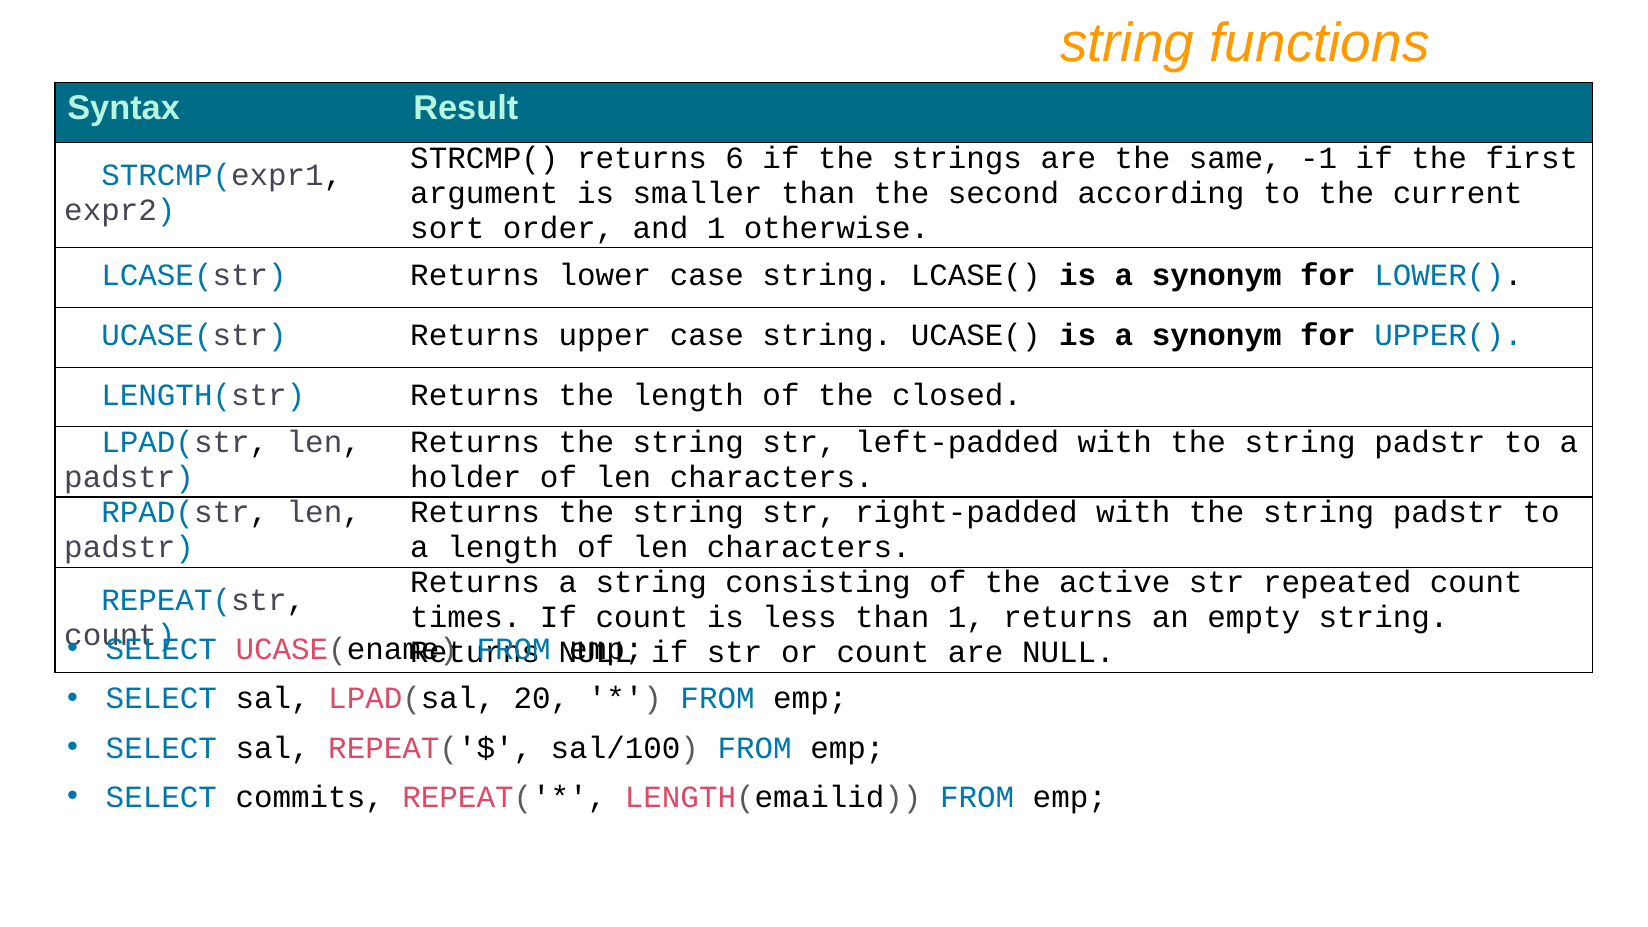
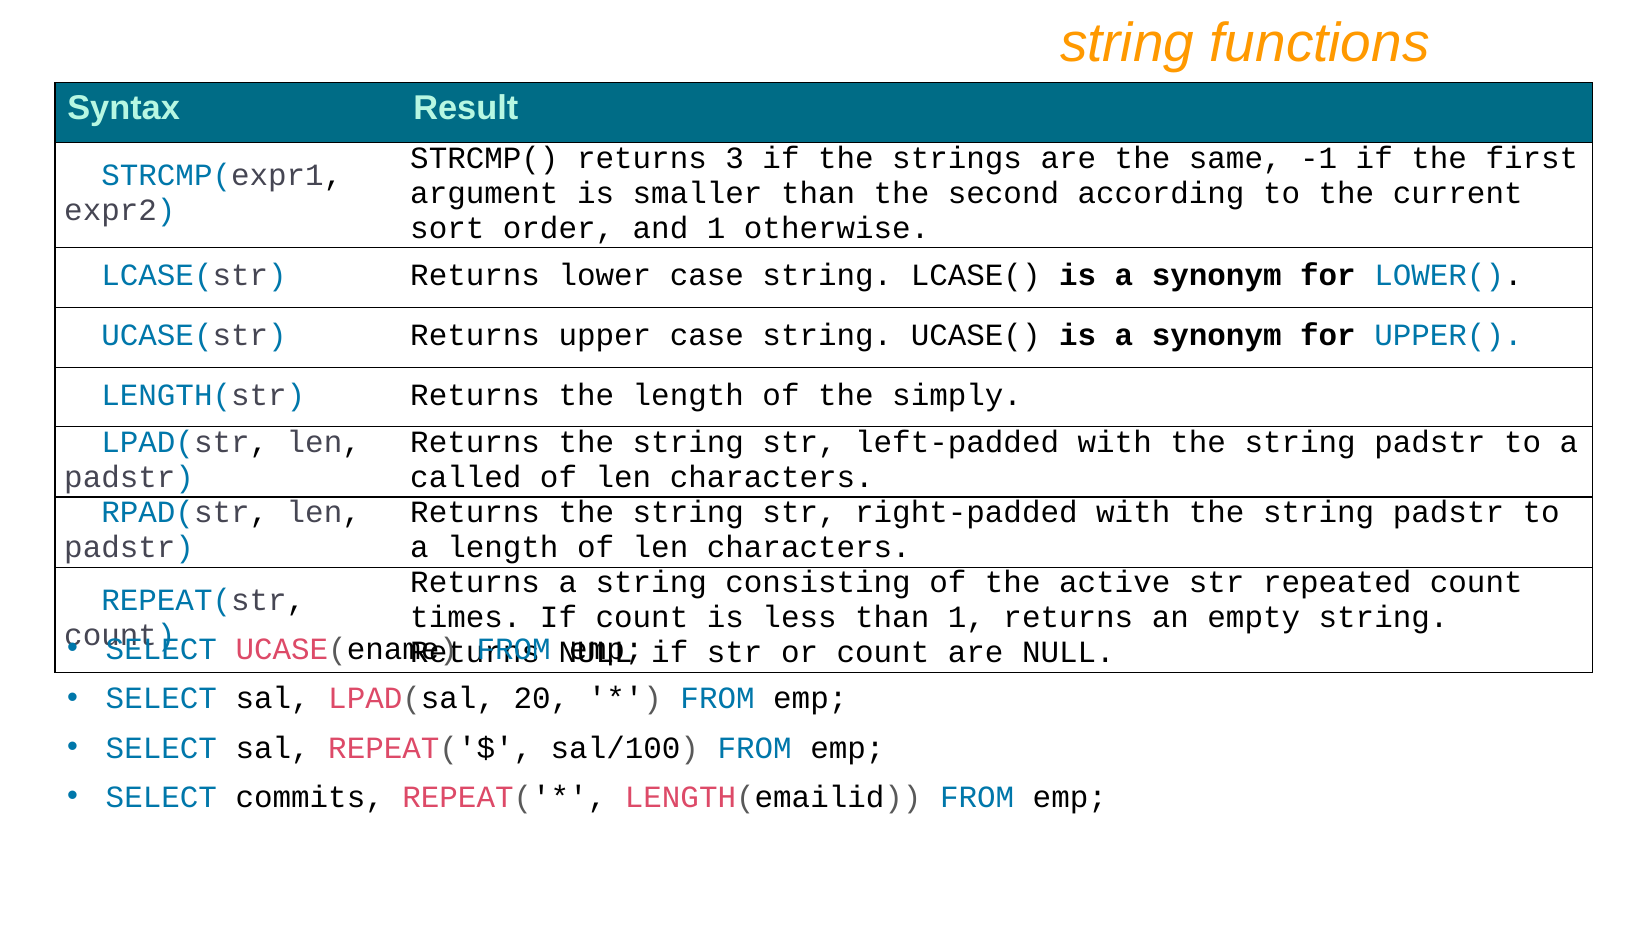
6: 6 -> 3 (735, 158)
closed: closed -> simply (957, 395)
holder: holder -> called (466, 477)
